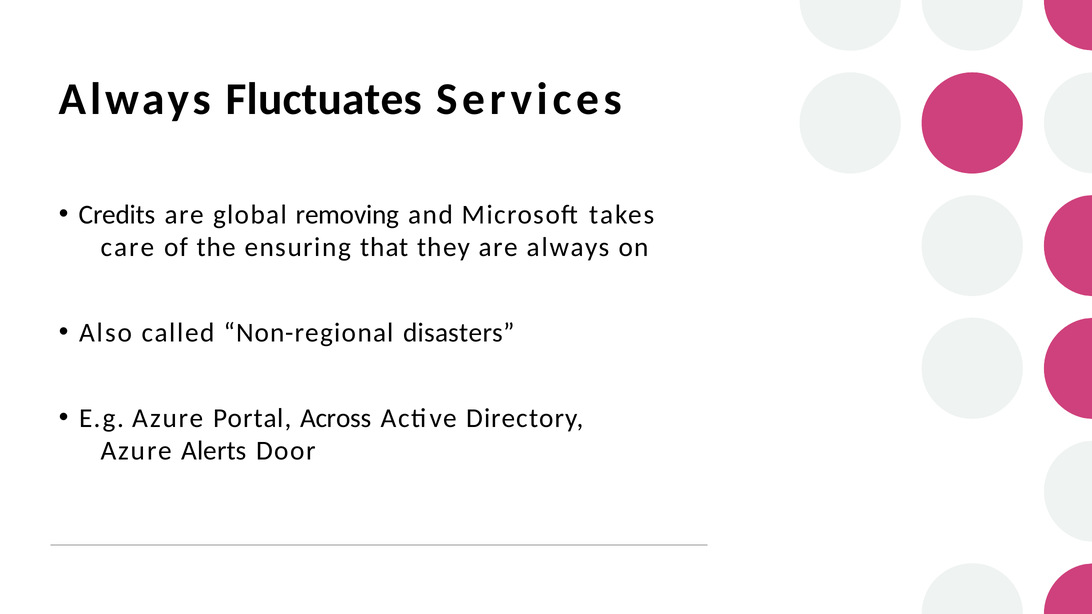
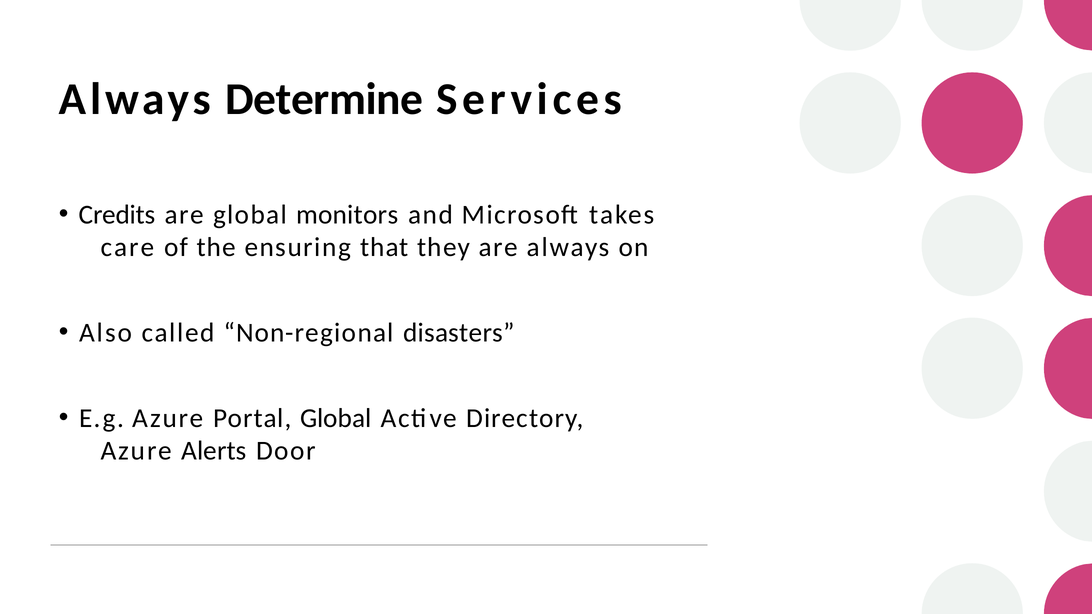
Fluctuates: Fluctuates -> Determine (324, 99)
removing: removing -> monitors (347, 215)
Portal Across: Across -> Global (336, 418)
